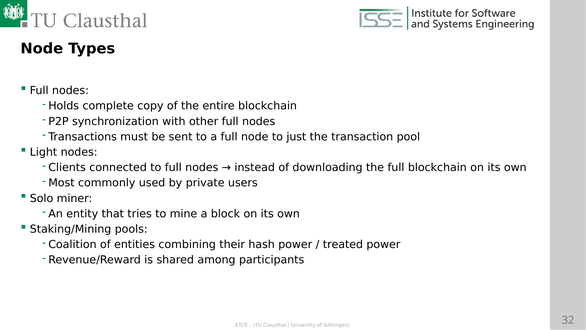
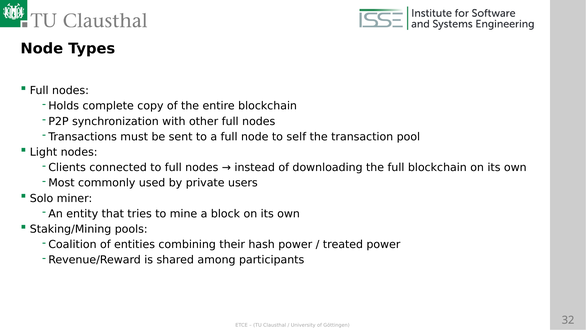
just: just -> self (296, 137)
